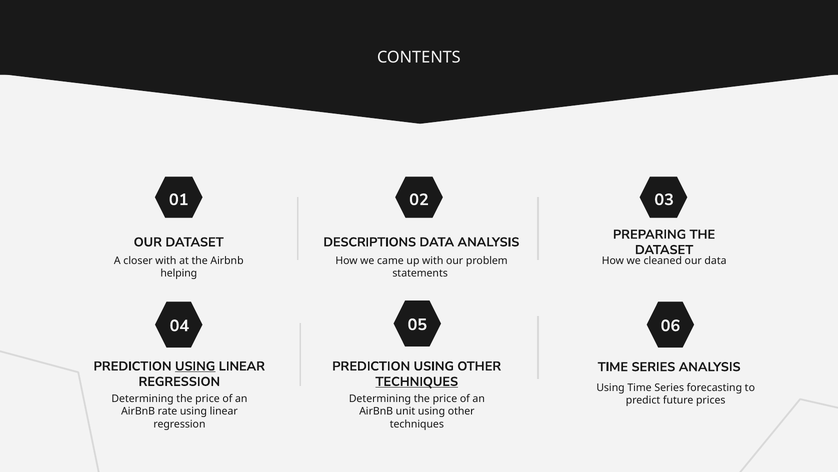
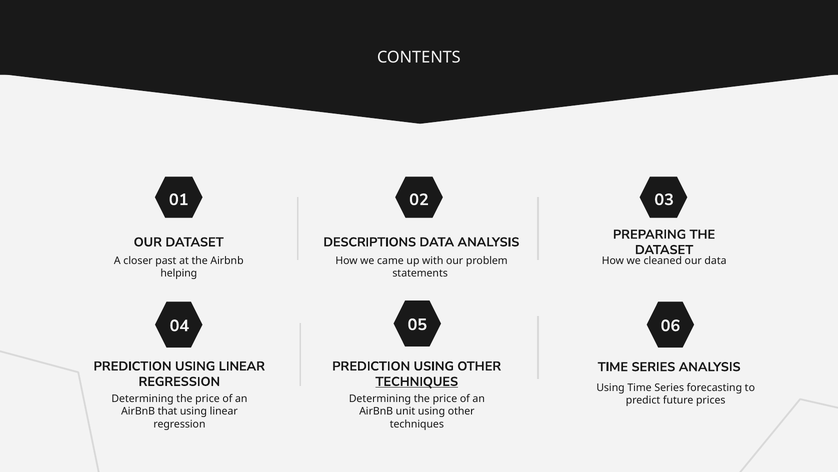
closer with: with -> past (166, 260)
USING underline: present -> none (195, 366)
rate: rate -> that (167, 411)
